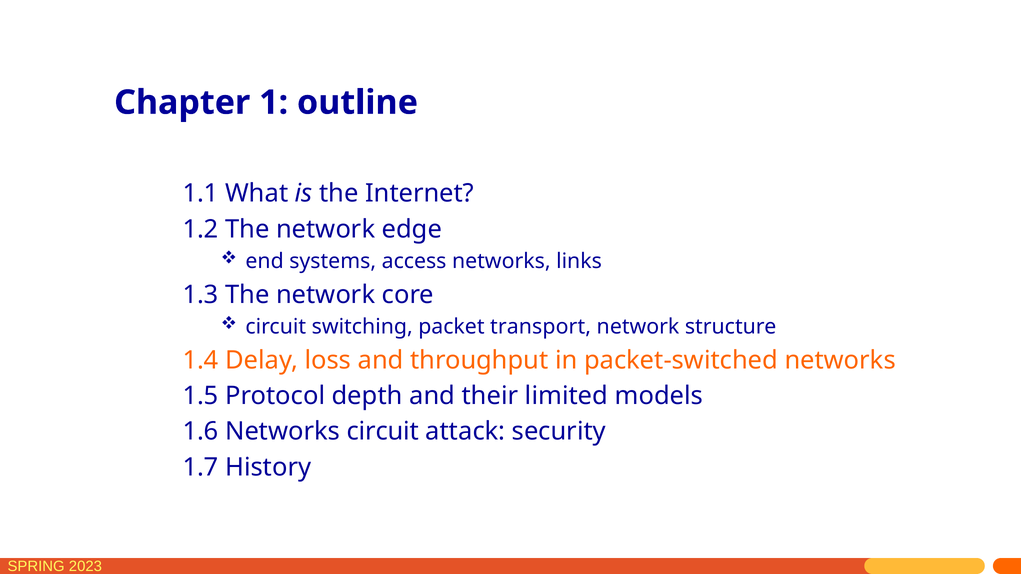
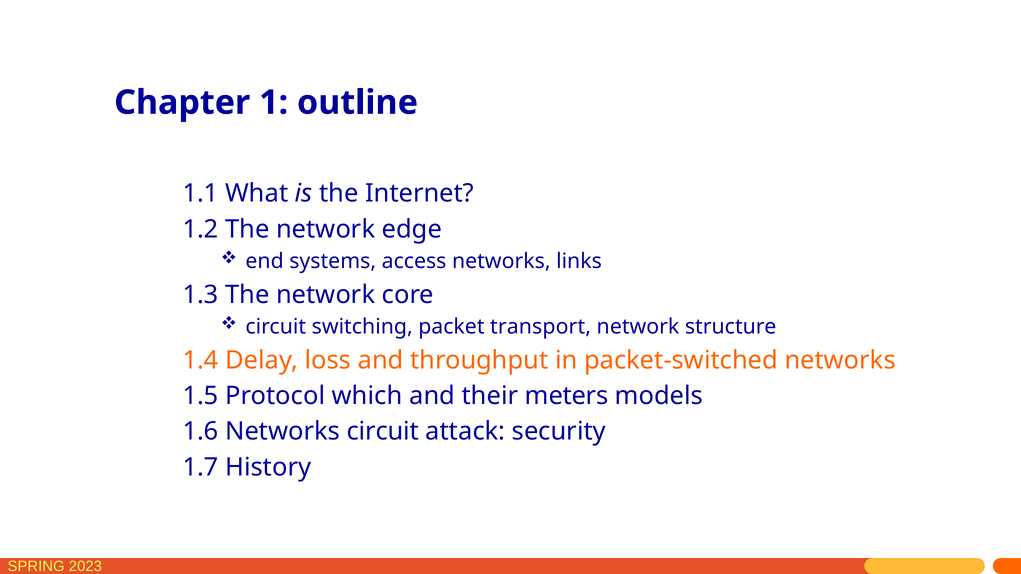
depth: depth -> which (367, 396)
limited: limited -> meters (567, 396)
